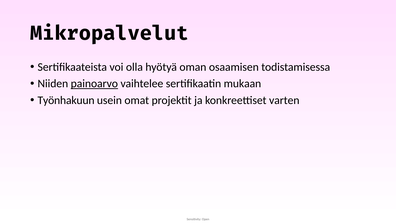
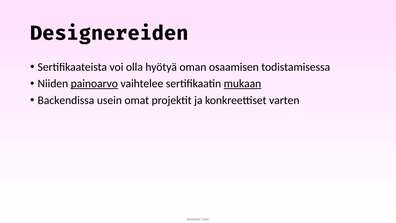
Mikropalvelut: Mikropalvelut -> Designereiden (109, 33)
mukaan underline: none -> present (242, 84)
Työnhakuun: Työnhakuun -> Backendissa (66, 100)
